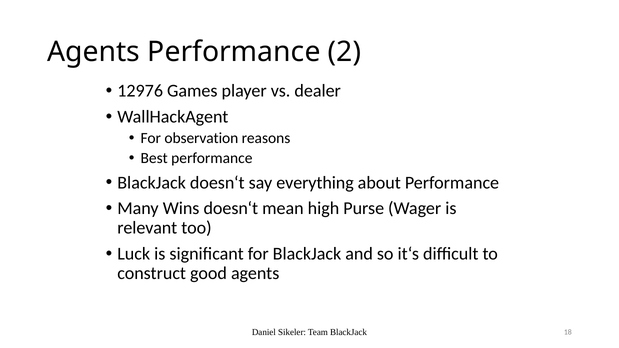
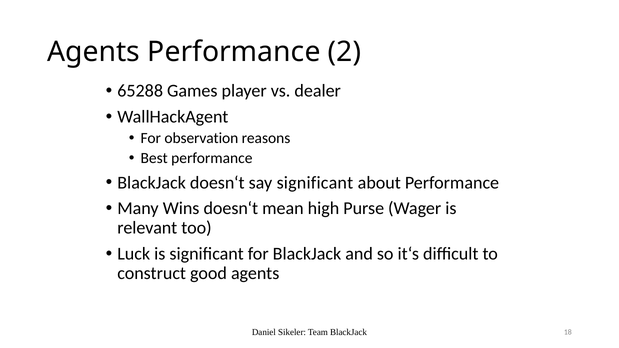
12976: 12976 -> 65288 (140, 91)
say everything: everything -> significant (315, 183)
